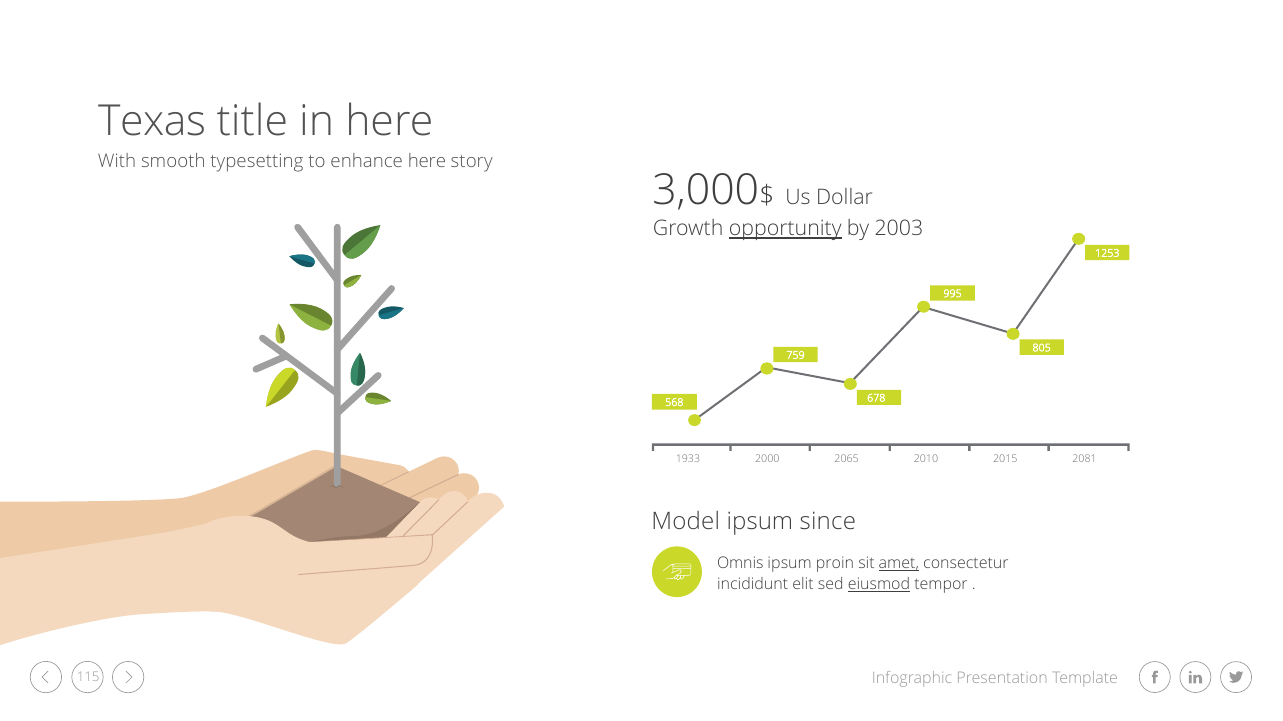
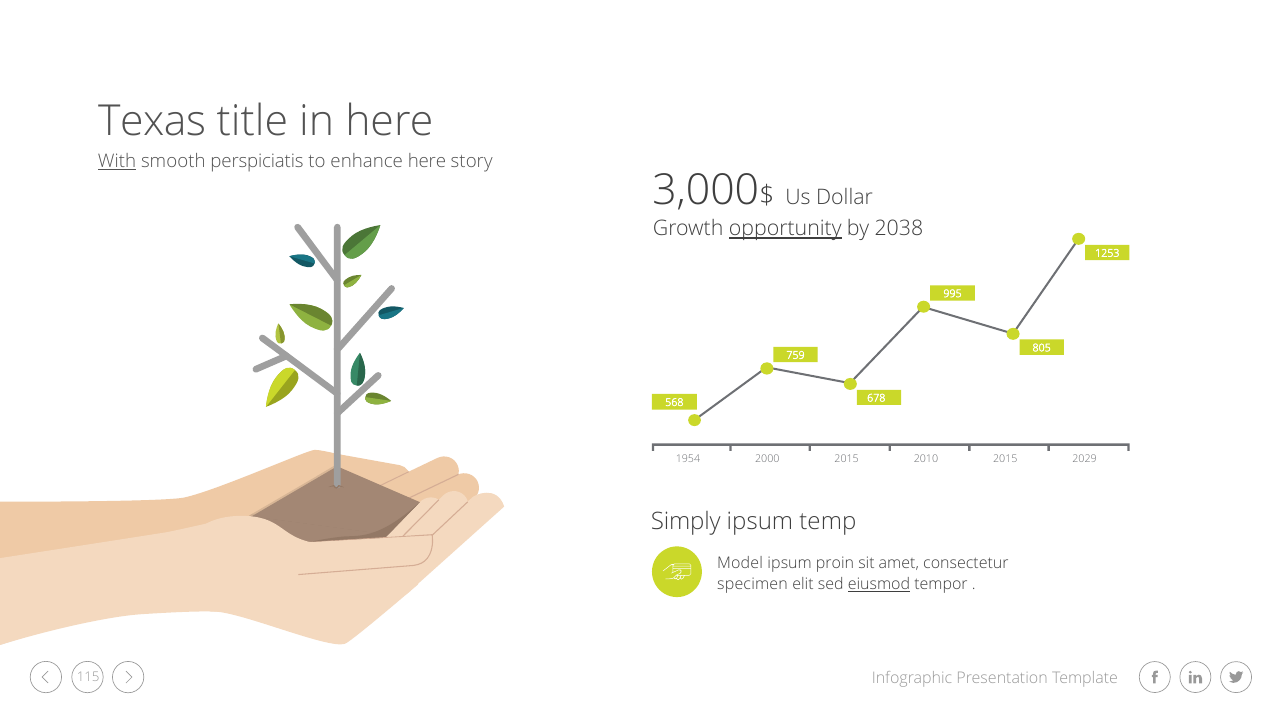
With underline: none -> present (117, 162)
typesetting: typesetting -> perspiciatis (257, 162)
2003: 2003 -> 2038 (899, 229)
1933: 1933 -> 1954 (688, 459)
2000 2065: 2065 -> 2015 (847, 459)
2081: 2081 -> 2029 (1085, 459)
Model: Model -> Simply (686, 522)
since: since -> temp (828, 522)
Omnis: Omnis -> Model (740, 564)
amet underline: present -> none (899, 564)
incididunt: incididunt -> specimen (752, 585)
